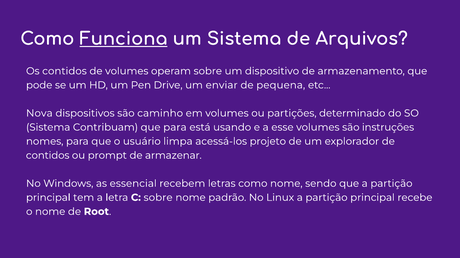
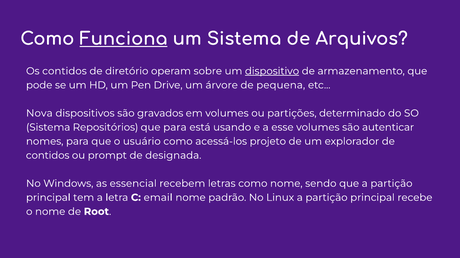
de volumes: volumes -> diretório (127, 71)
dispositivo underline: none -> present (272, 71)
enviar: enviar -> árvore (222, 85)
caminho: caminho -> gravados (160, 114)
Contribuam: Contribuam -> Repositórios (105, 128)
instruções: instruções -> autenticar (388, 128)
usuário limpa: limpa -> como (178, 142)
armazenar: armazenar -> designada (173, 156)
C sobre: sobre -> email (158, 198)
